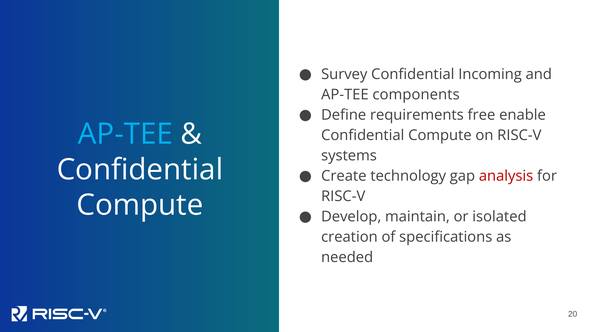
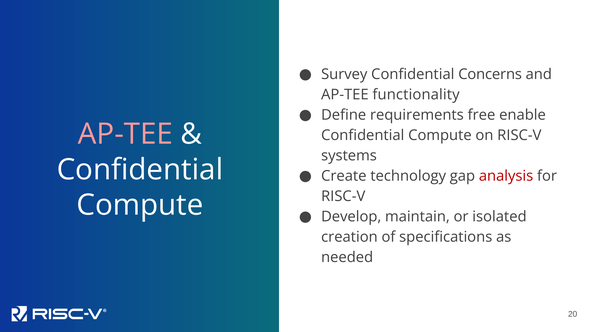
Incoming: Incoming -> Concerns (490, 74)
components: components -> functionality (416, 95)
AP-TEE colour: light blue -> pink (125, 134)
